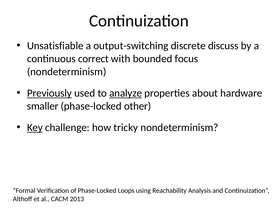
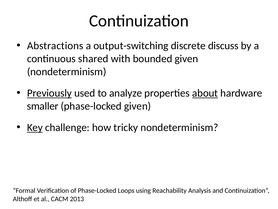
Unsatisfiable: Unsatisfiable -> Abstractions (55, 46)
correct: correct -> shared (93, 59)
bounded focus: focus -> given (186, 59)
analyze underline: present -> none (126, 93)
about underline: none -> present (205, 93)
phase-locked other: other -> given (138, 106)
